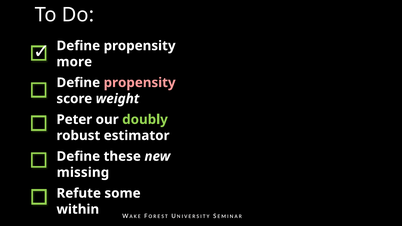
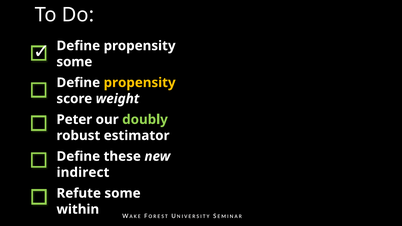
more: more -> some (74, 62)
propensity colour: pink -> yellow (140, 83)
missing: missing -> indirect (83, 173)
